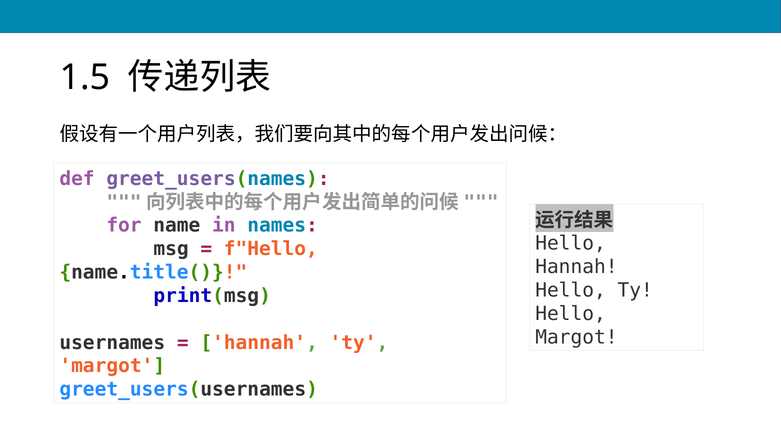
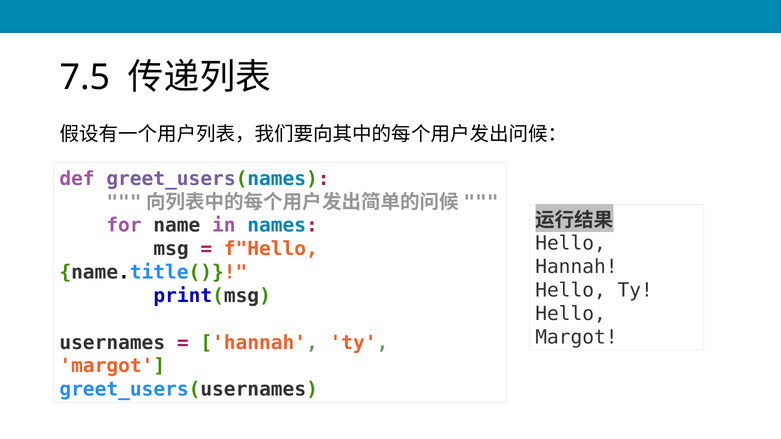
1.5: 1.5 -> 7.5 (85, 77)
